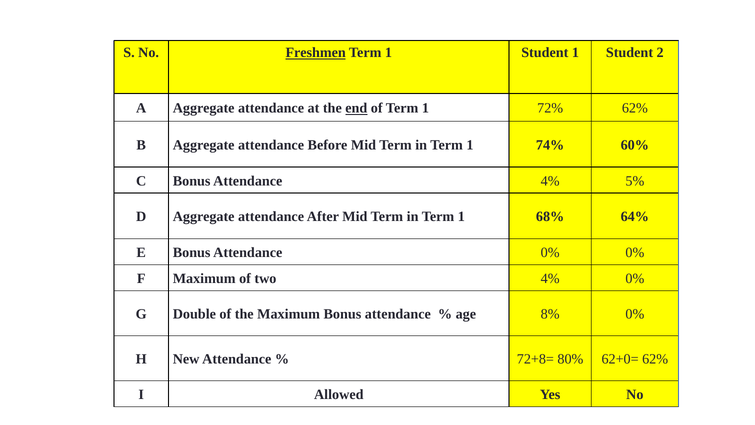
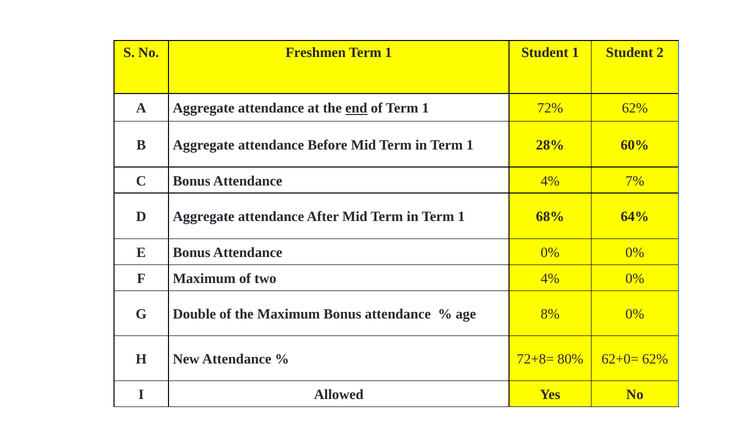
Freshmen underline: present -> none (316, 53)
74%: 74% -> 28% (550, 145)
5%: 5% -> 7% (635, 181)
